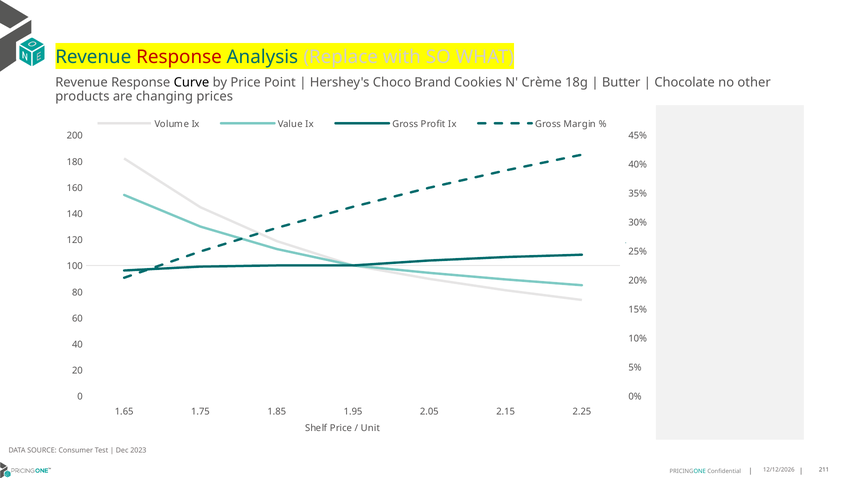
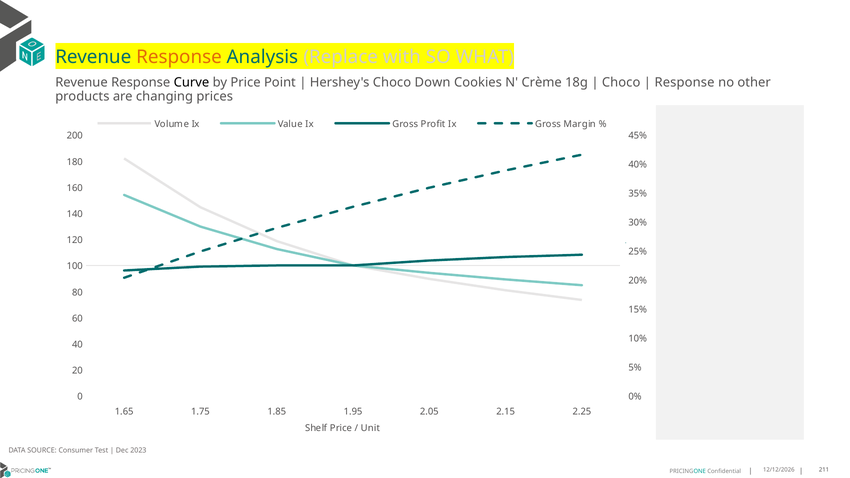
Response colour: red -> orange (179, 57)
Brand: Brand -> Down (433, 82)
Butter: Butter -> Choco (621, 82)
Chocolate: Chocolate -> Response (685, 82)
